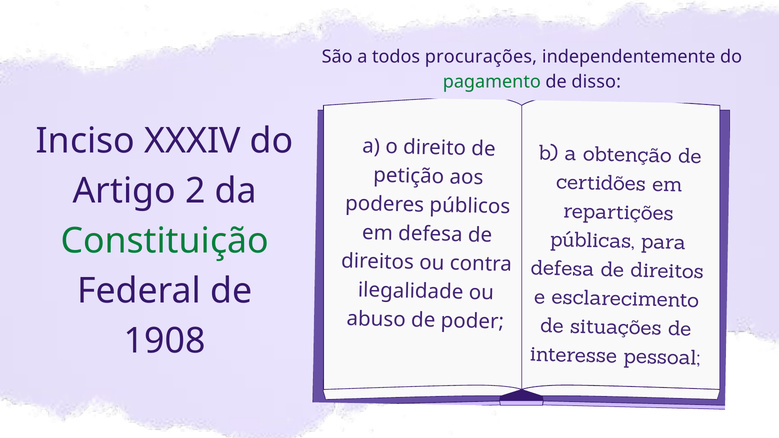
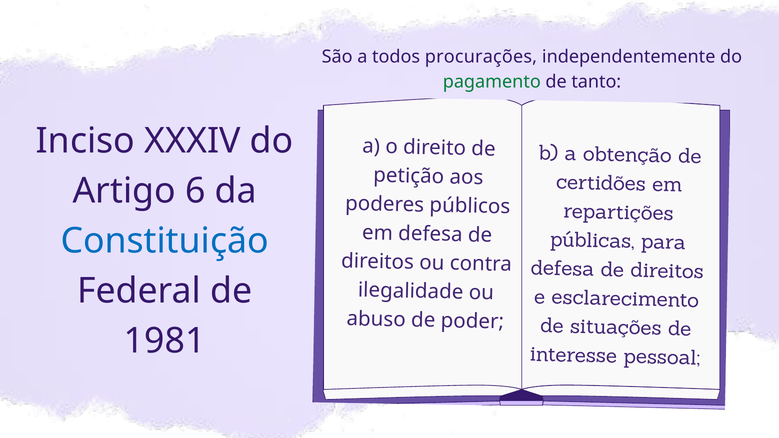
disso: disso -> tanto (596, 82)
2: 2 -> 6 (195, 191)
Constituição colour: green -> blue (165, 241)
1908: 1908 -> 1981 (165, 341)
